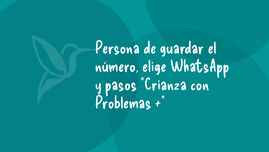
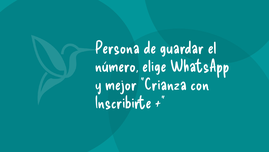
pasos: pasos -> mejor (121, 84)
Problemas: Problemas -> Inscribirte (123, 102)
